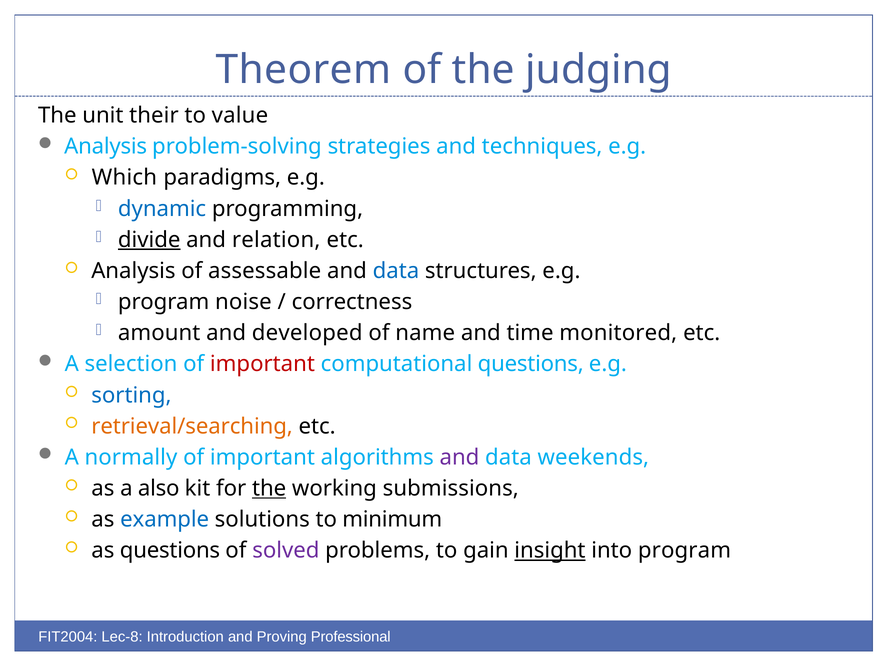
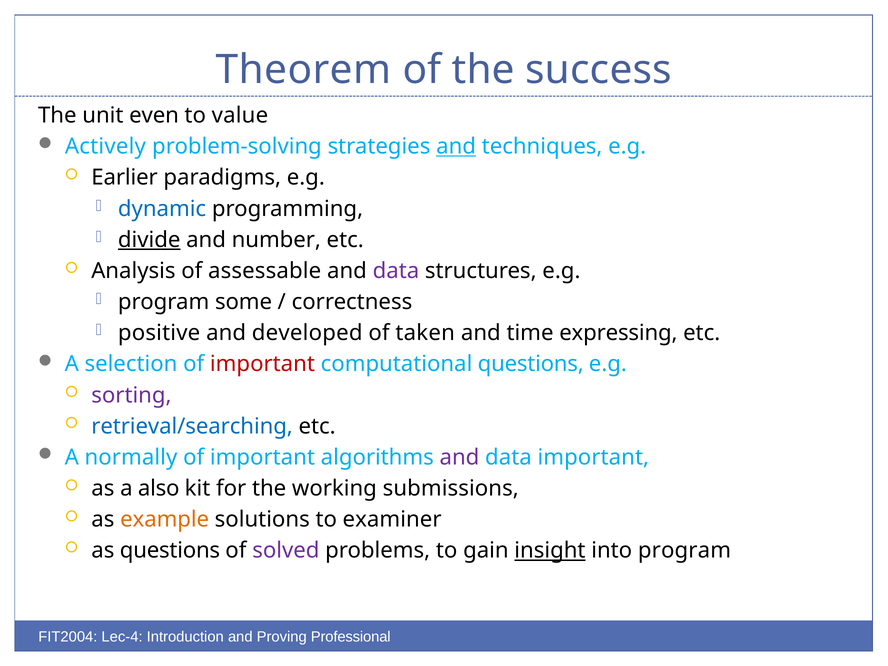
judging: judging -> success (599, 70)
their: their -> even (154, 115)
Analysis: Analysis -> Actively (105, 147)
and underline: none -> present (456, 147)
Which: Which -> Earlier (125, 178)
relation: relation -> number (276, 240)
data colour: blue -> purple (396, 271)
noise: noise -> some (244, 302)
amount: amount -> positive (159, 333)
name: name -> taken (425, 333)
monitored: monitored -> expressing (618, 333)
sorting colour: blue -> purple (131, 395)
retrieval/searching colour: orange -> blue (192, 426)
data weekends: weekends -> important (593, 457)
the underline: present -> none (269, 488)
example colour: blue -> orange (165, 519)
minimum: minimum -> examiner (392, 519)
Lec-8: Lec-8 -> Lec-4 (122, 637)
